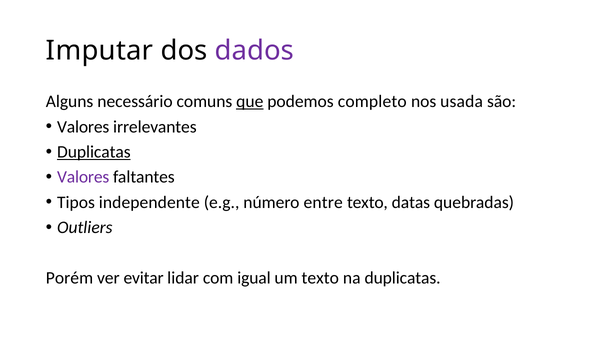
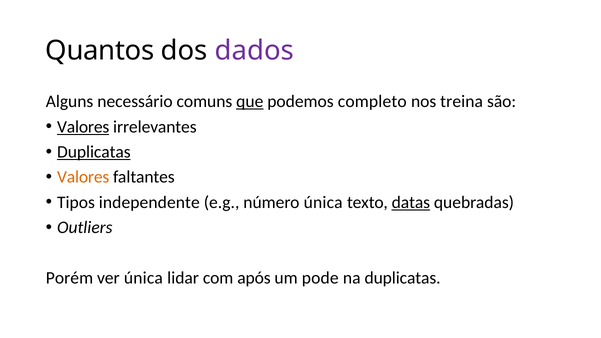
Imputar: Imputar -> Quantos (100, 50)
usada: usada -> treina (462, 102)
Valores underline: none -> present (83, 127)
Valores colour: purple -> orange (83, 177)
número entre: entre -> única (323, 202)
datas underline: none -> present (411, 202)
ver evitar: evitar -> única (143, 278)
igual: igual -> após (254, 278)
um texto: texto -> pode (320, 278)
